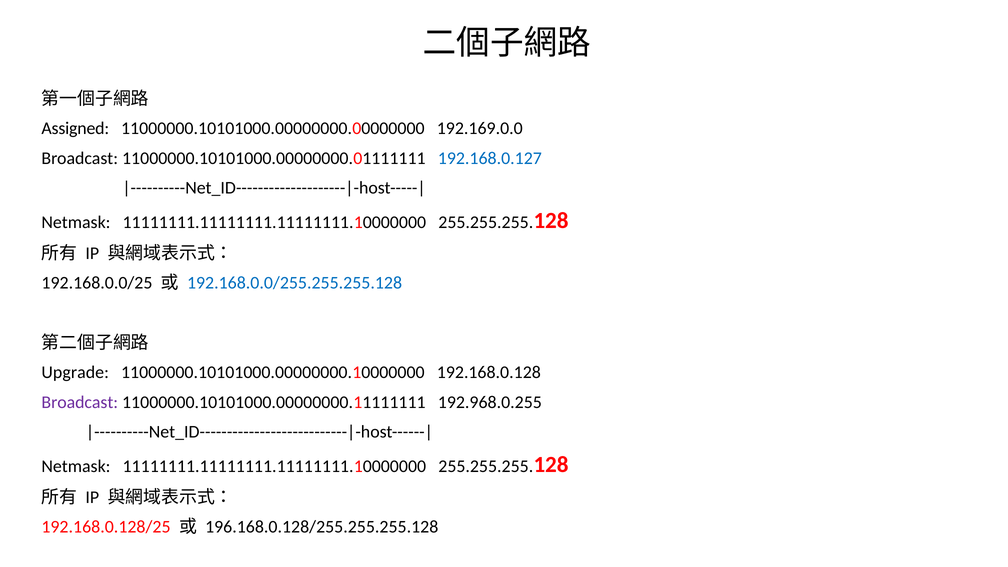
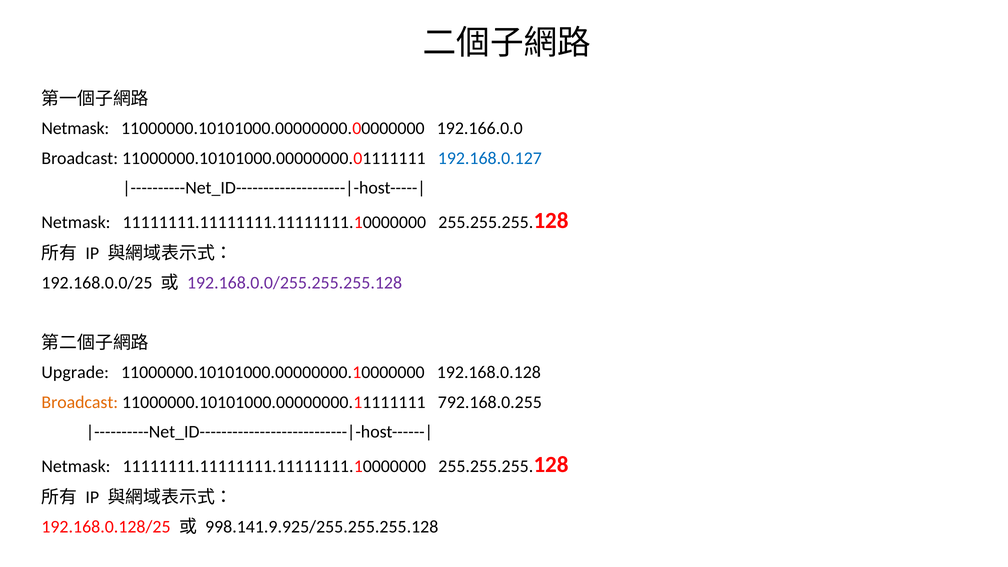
Assigned: Assigned -> Netmask (75, 128)
192.169.0.0: 192.169.0.0 -> 192.166.0.0 (480, 128)
192.168.0.0/255.255.255.128 colour: blue -> purple (295, 283)
Broadcast colour: purple -> orange (80, 402)
192.968.0.255: 192.968.0.255 -> 792.168.0.255 (490, 402)
196.168.0.128/255.255.255.128: 196.168.0.128/255.255.255.128 -> 998.141.9.925/255.255.255.128 (322, 527)
